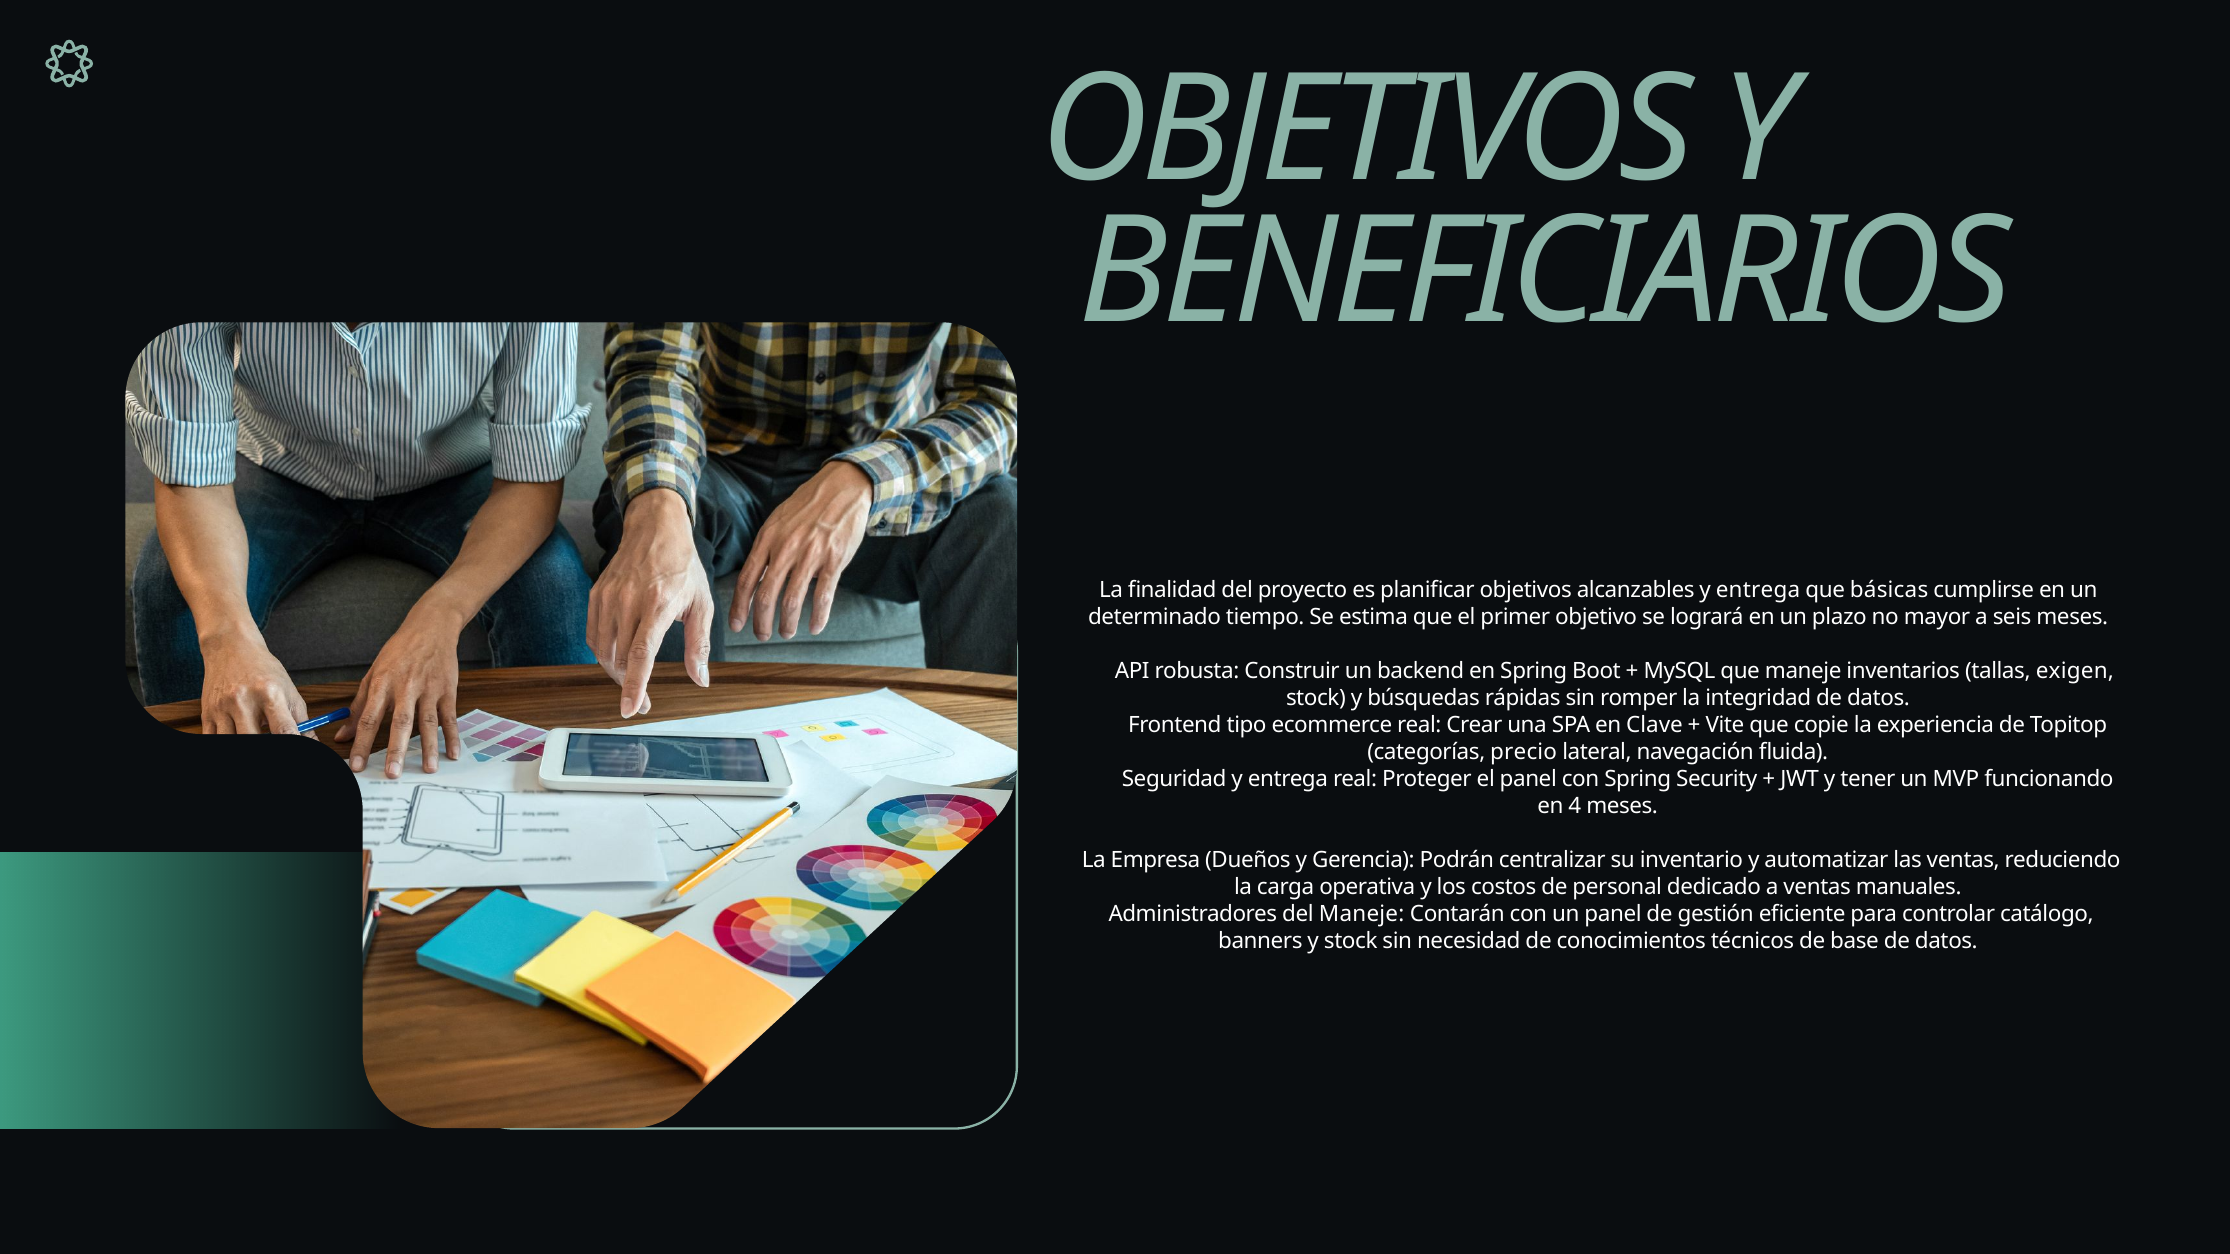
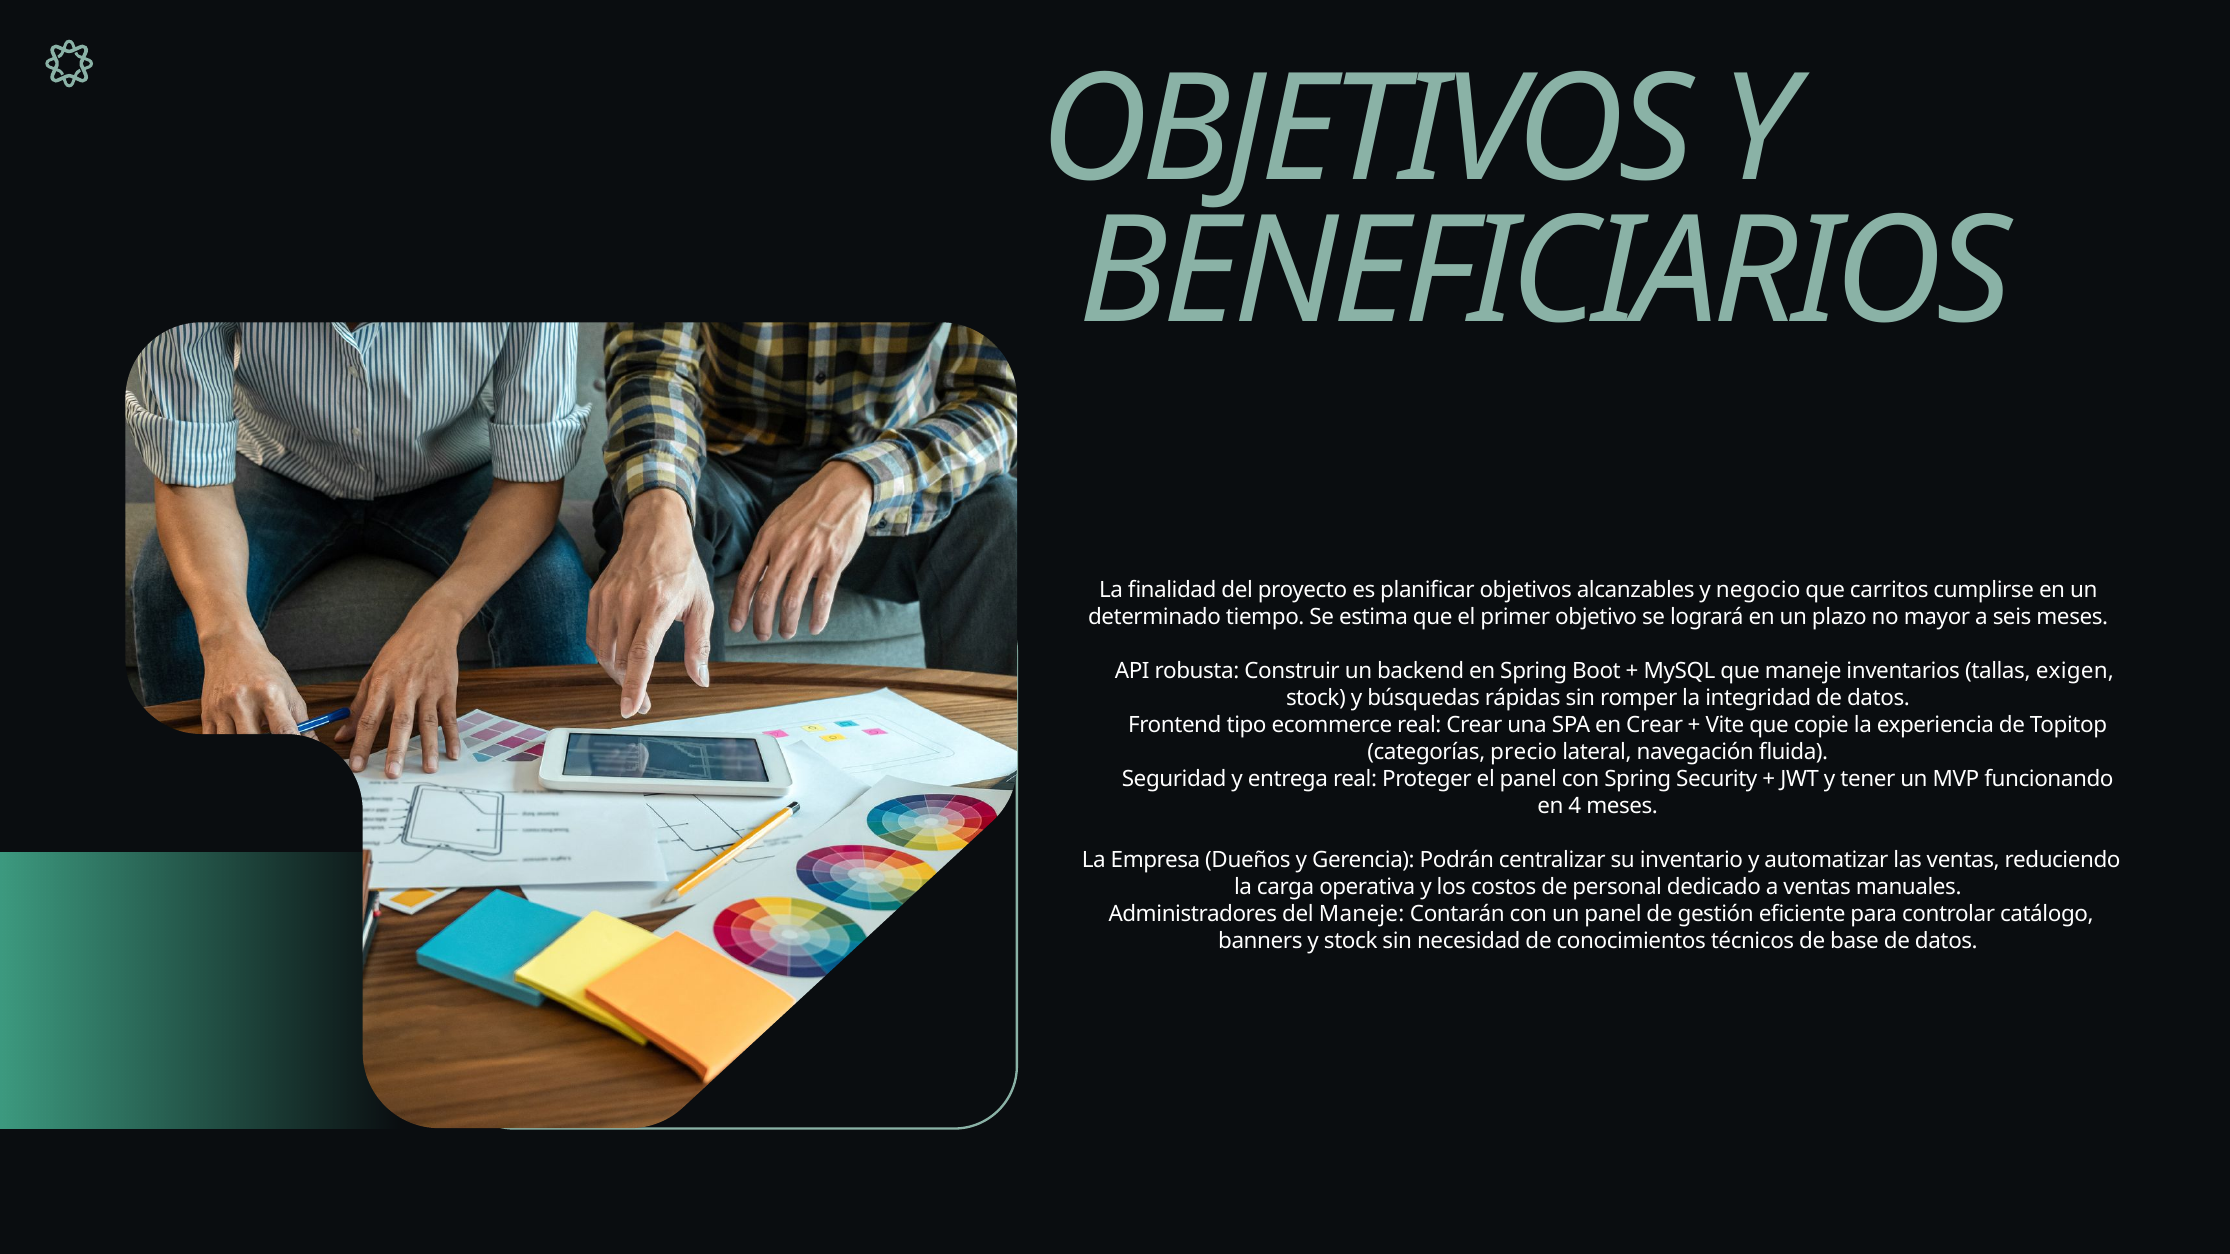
alcanzables y entrega: entrega -> negocio (1758, 590)
básicas: básicas -> carritos (1889, 590)
en Clave: Clave -> Crear (1655, 725)
